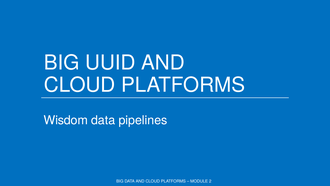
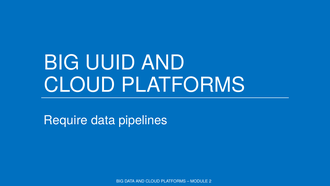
Wisdom: Wisdom -> Require (66, 120)
